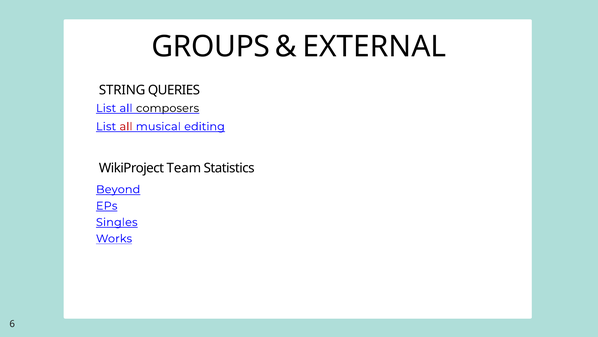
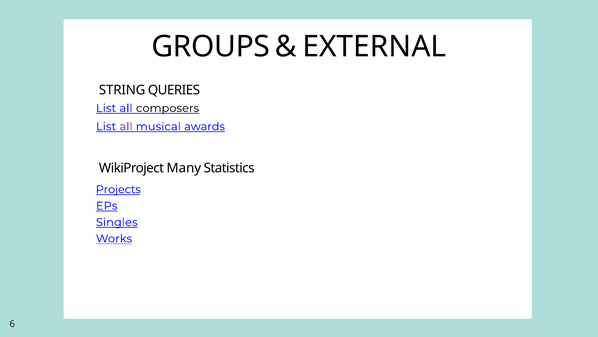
all colour: red -> purple (126, 126)
editing: editing -> awards (205, 126)
Team: Team -> Many (184, 168)
Beyond: Beyond -> Projects (118, 189)
